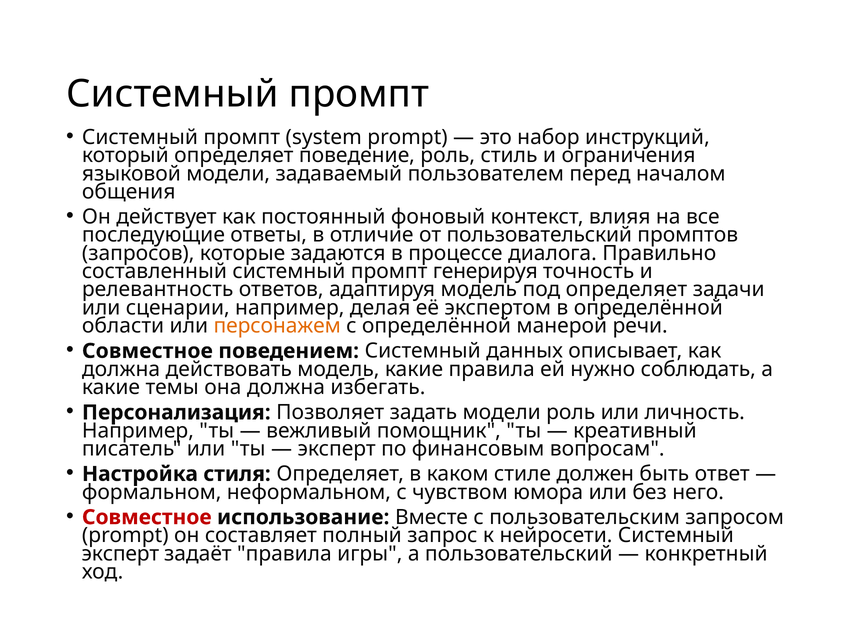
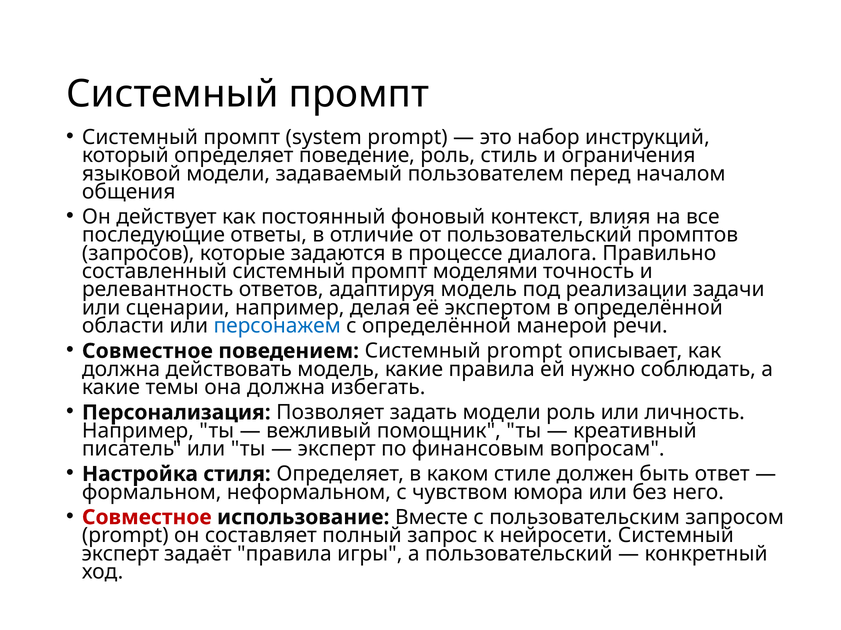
генерируя: генерируя -> моделями (485, 272)
под определяет: определяет -> реализации (627, 290)
персонажем colour: orange -> blue (277, 326)
Системный данных: данных -> prompt (524, 351)
